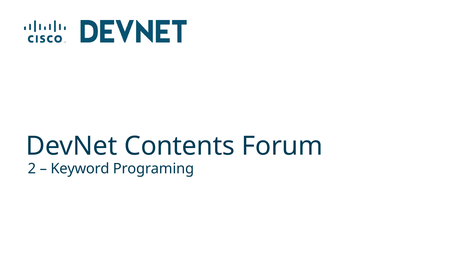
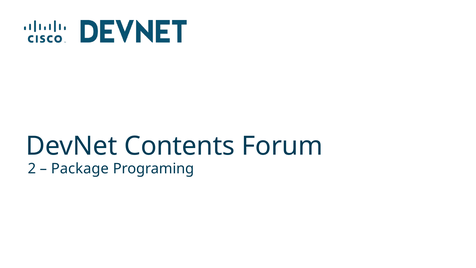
Keyword: Keyword -> Package (80, 169)
